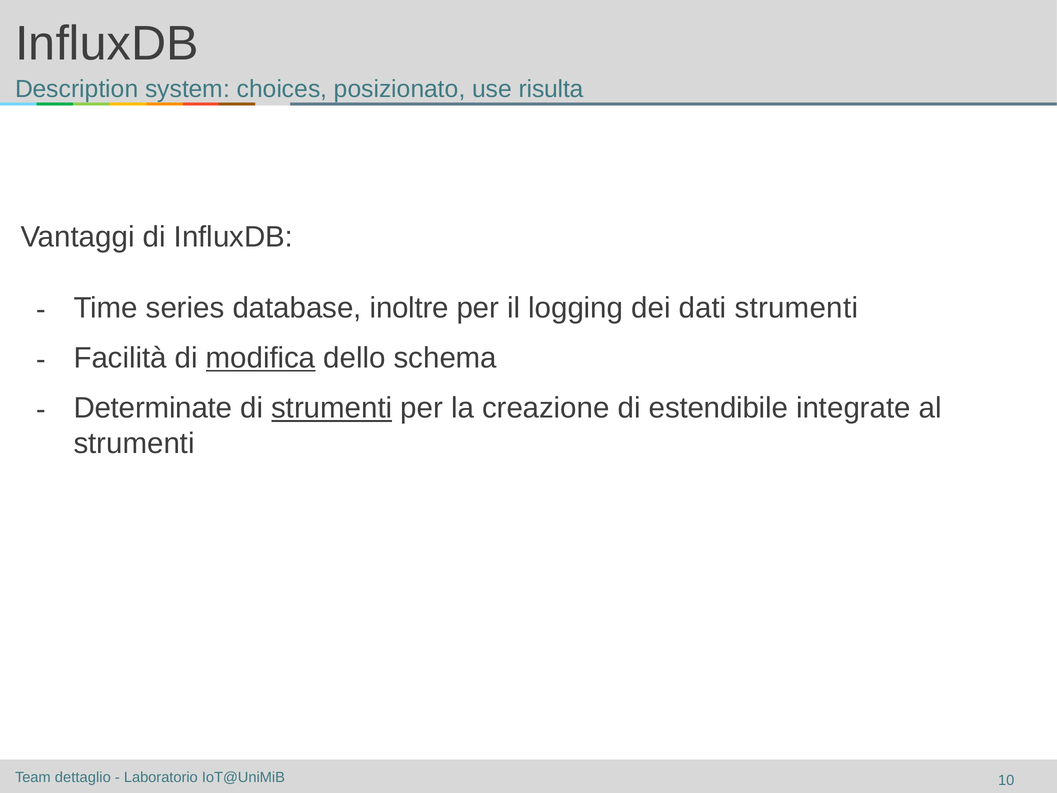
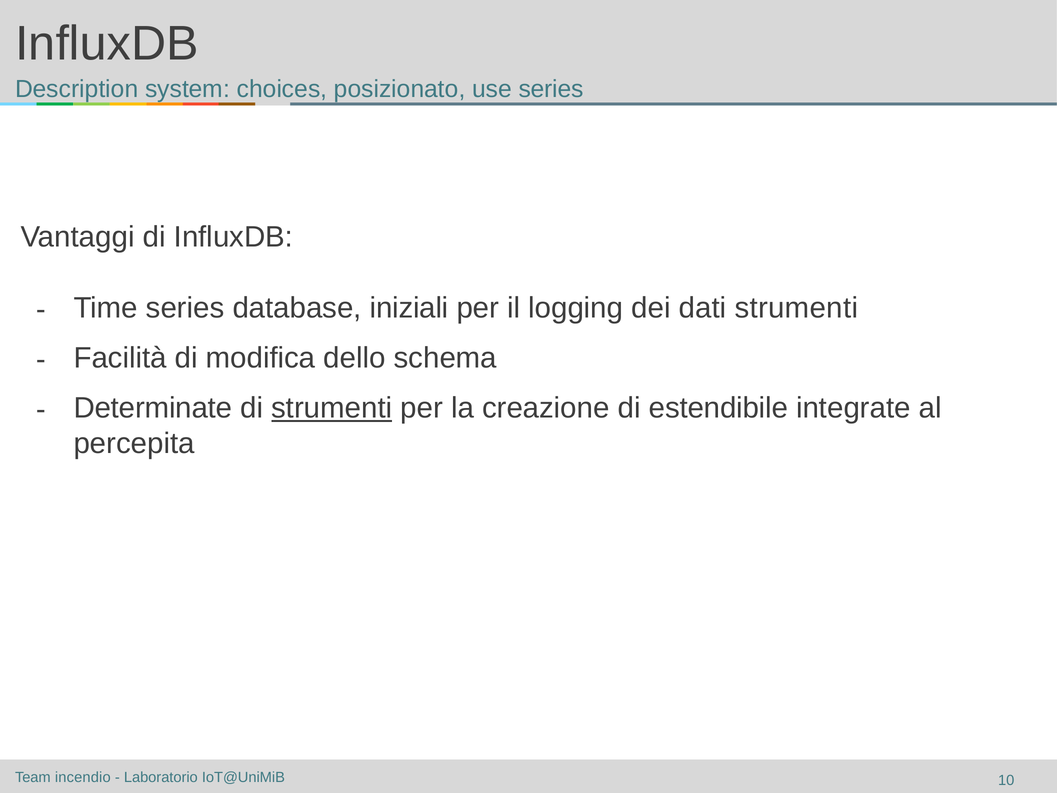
use risulta: risulta -> series (551, 89)
inoltre: inoltre -> iniziali (409, 308)
modifica underline: present -> none (261, 358)
strumenti: strumenti -> percepita (134, 444)
dettaglio: dettaglio -> incendio (83, 777)
